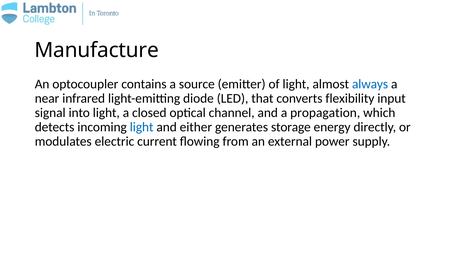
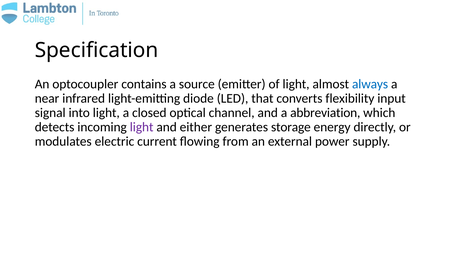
Manufacture: Manufacture -> Specification (97, 50)
propagation: propagation -> abbreviation (325, 113)
light colour: blue -> purple (142, 127)
